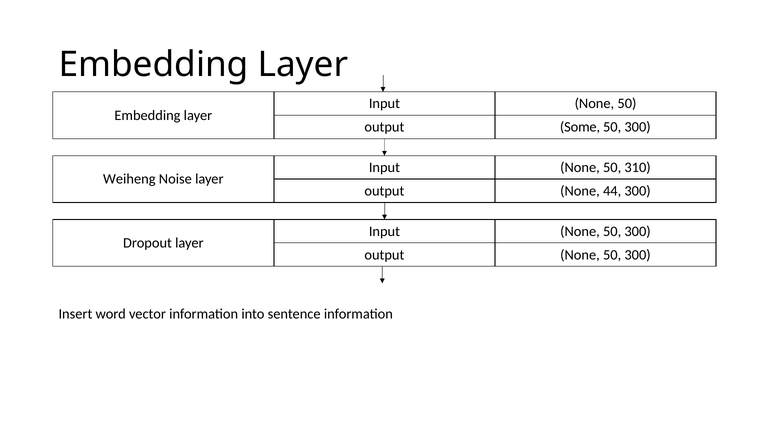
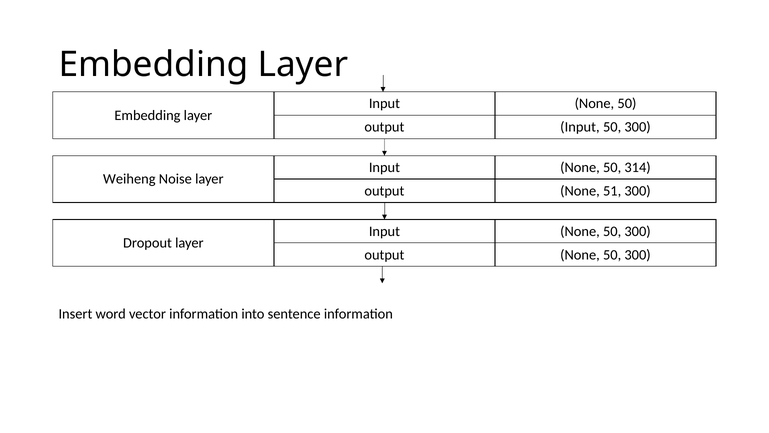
output Some: Some -> Input (580, 127)
310: 310 -> 314 (638, 167)
44: 44 -> 51 (612, 191)
